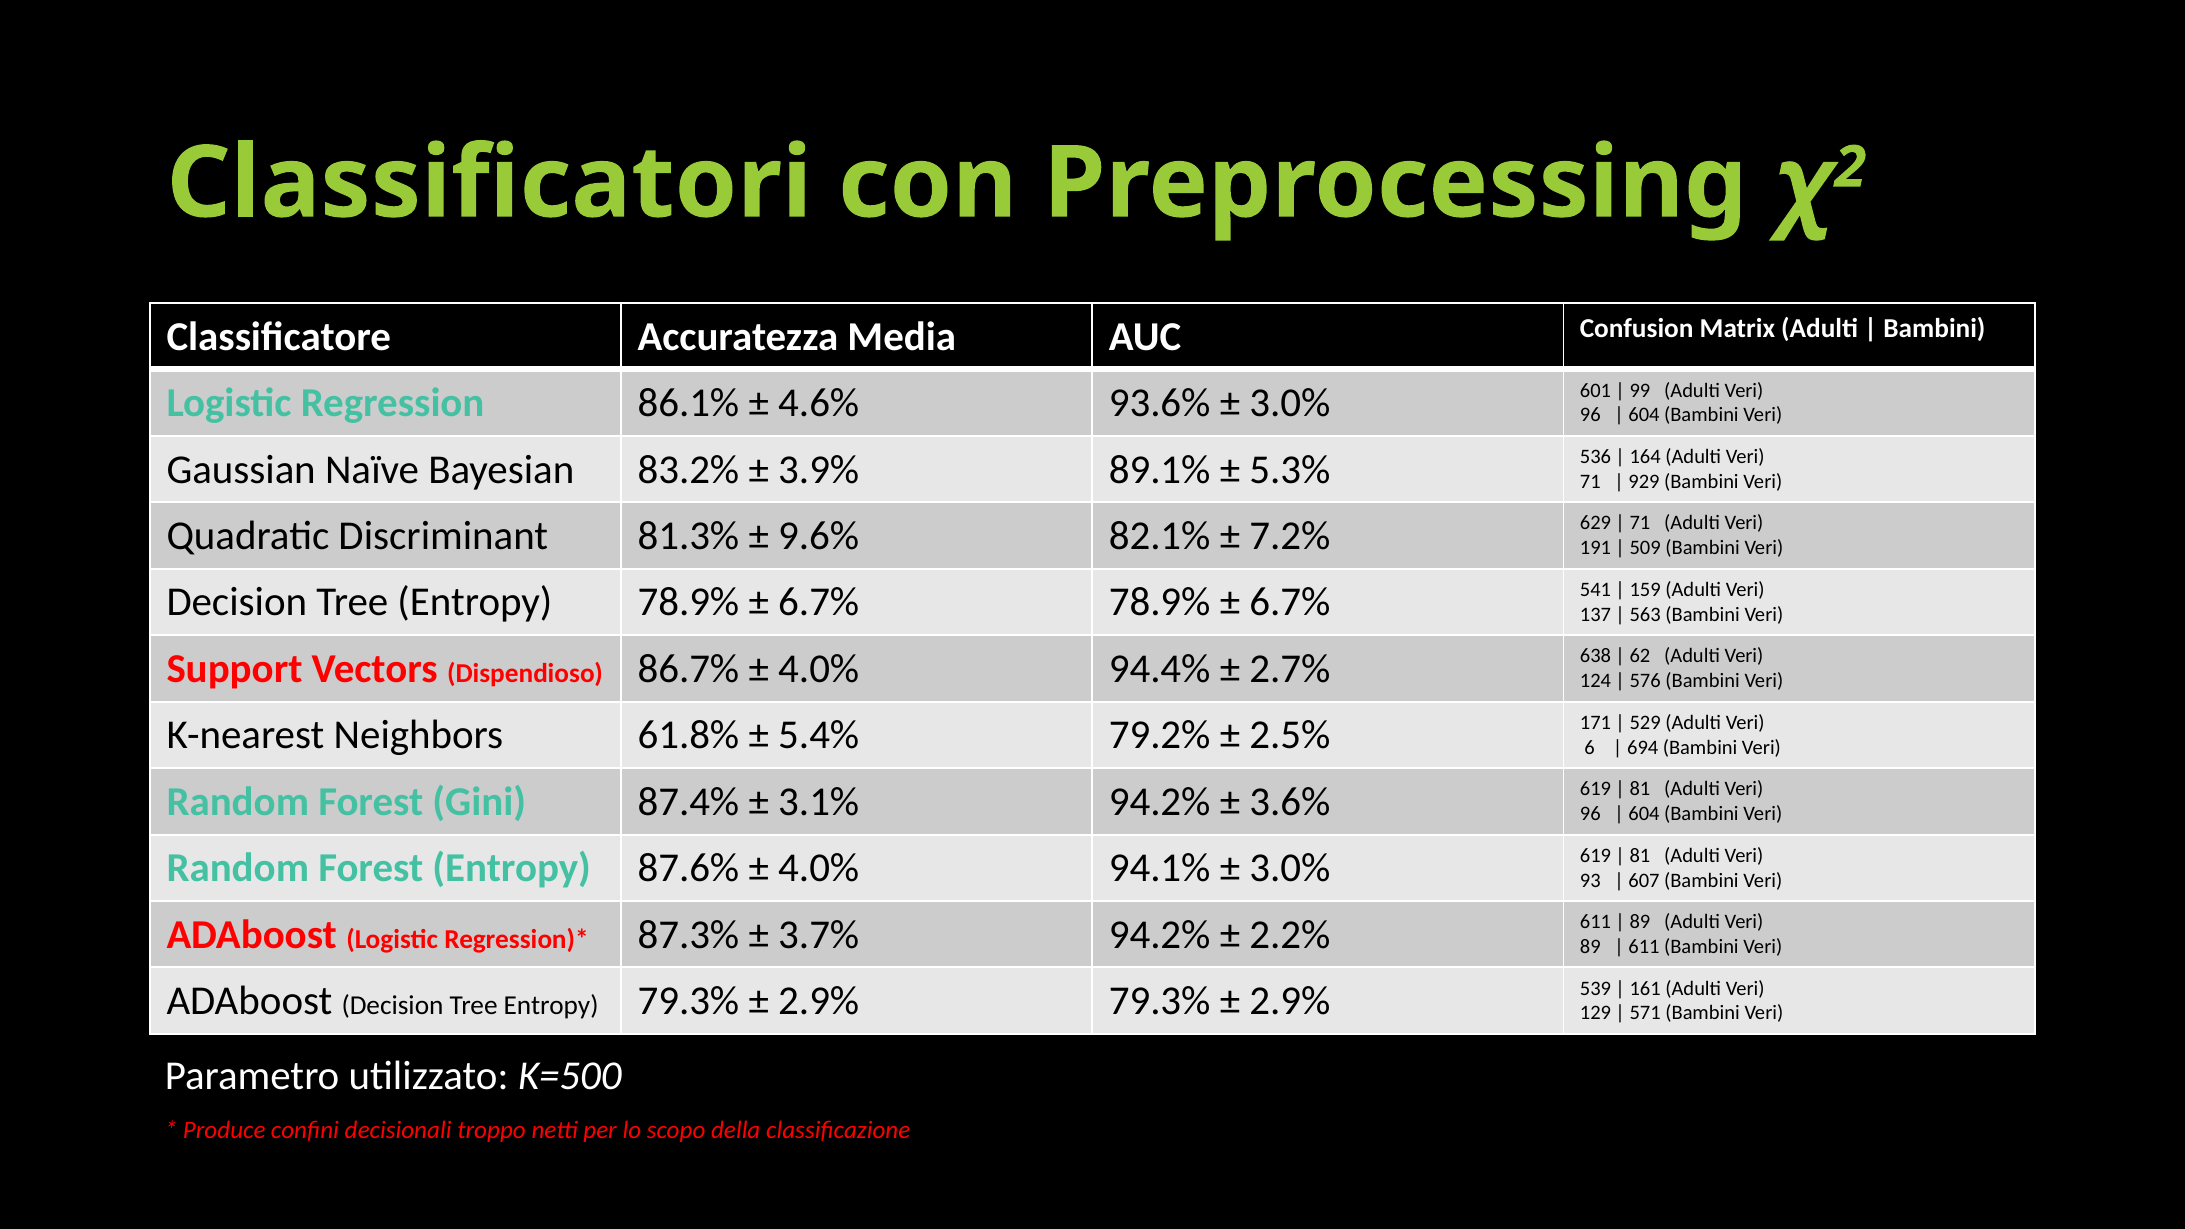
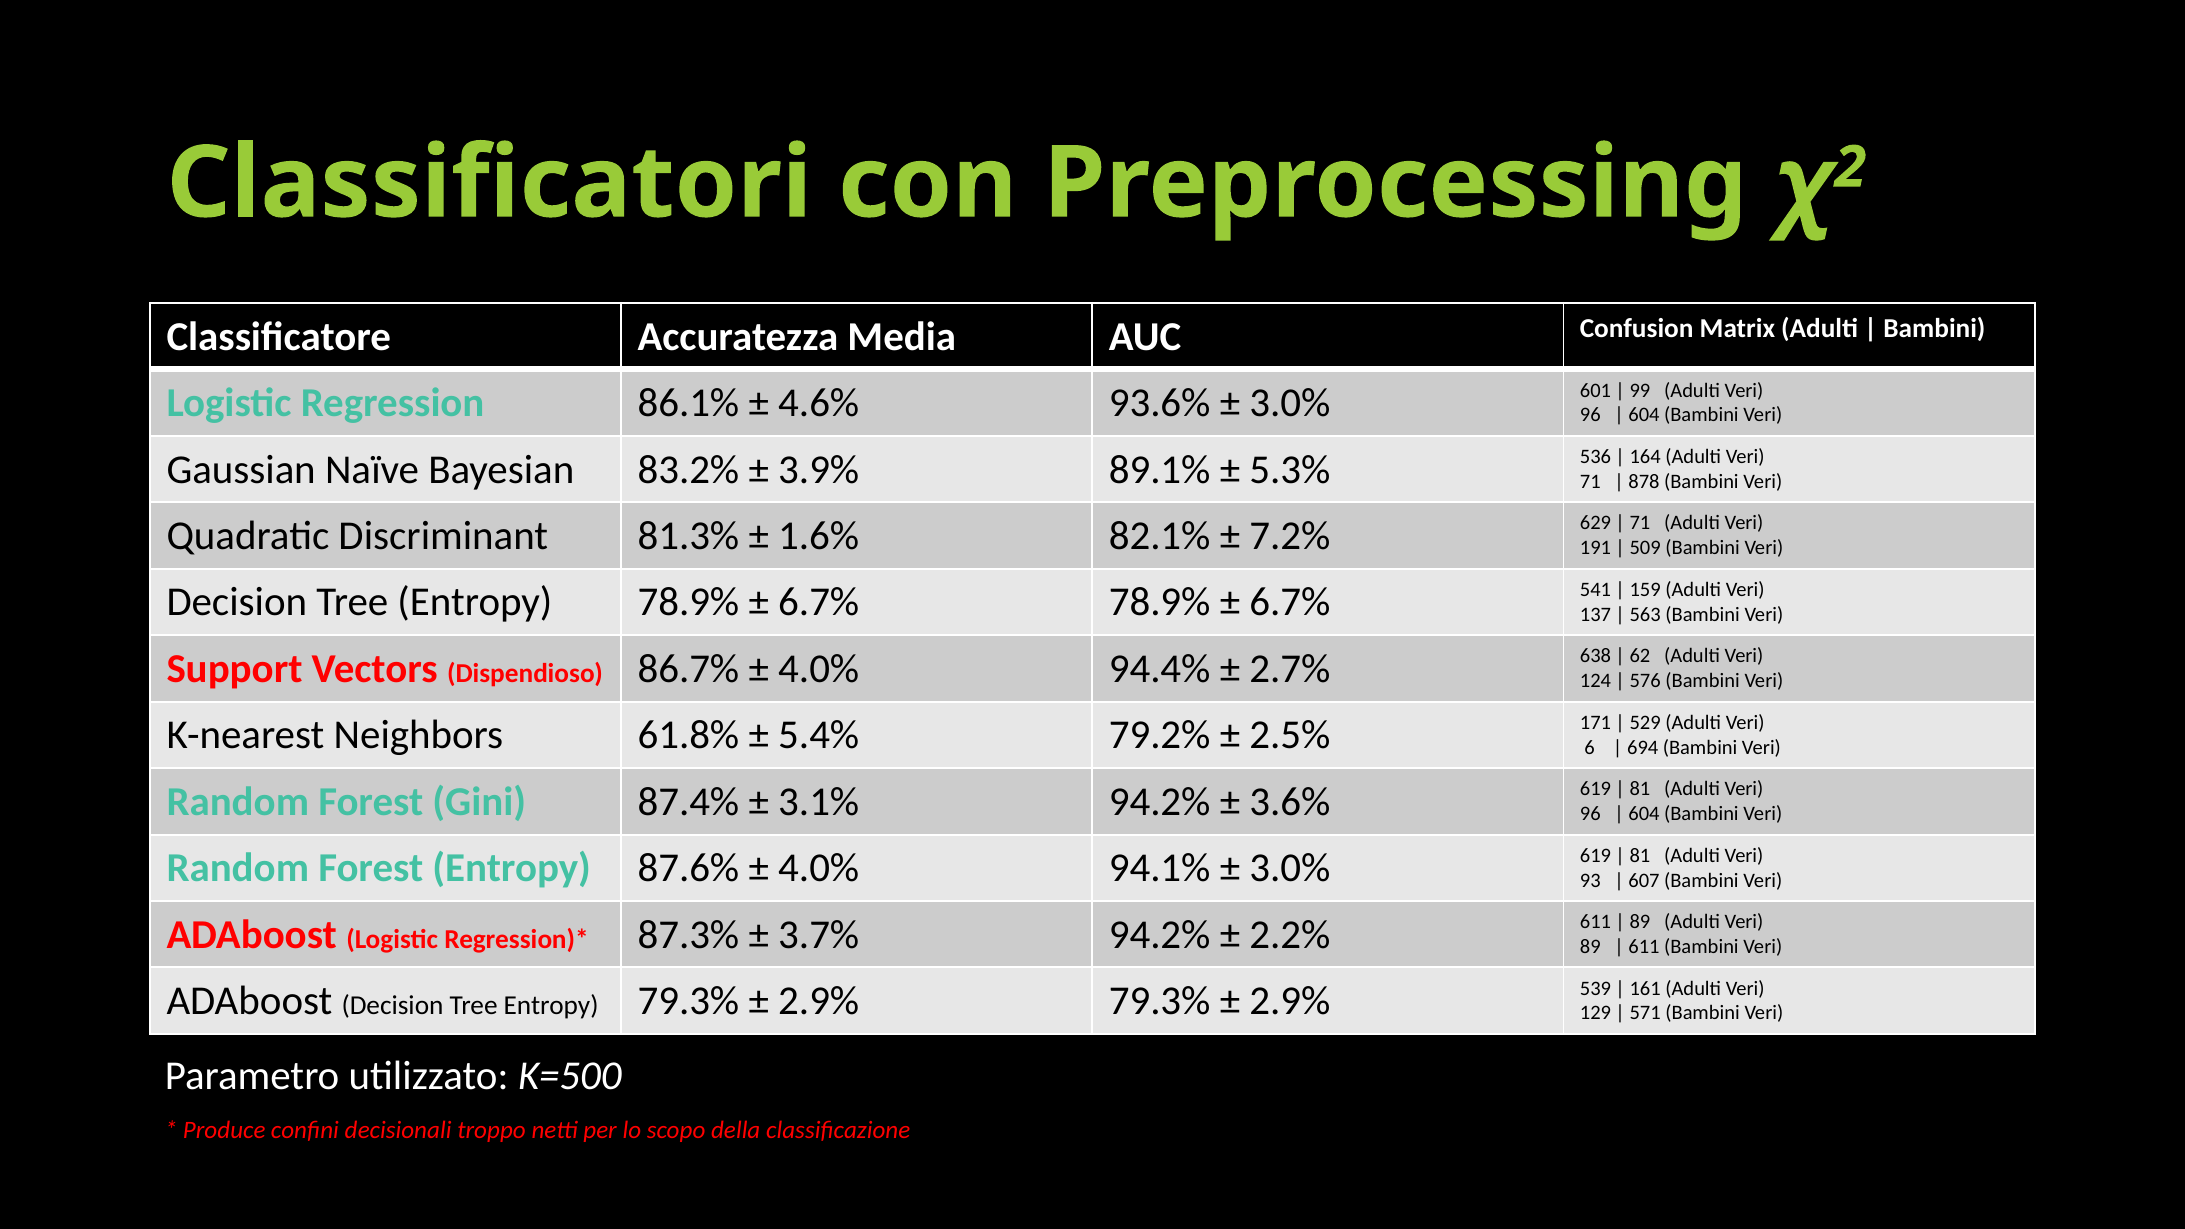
929: 929 -> 878 (1644, 482)
9.6%: 9.6% -> 1.6% (819, 536)
